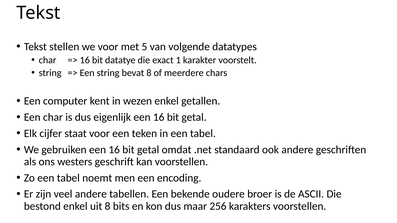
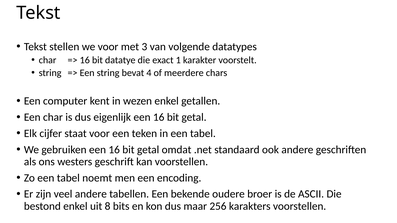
5: 5 -> 3 (144, 47)
bevat 8: 8 -> 4 (149, 73)
